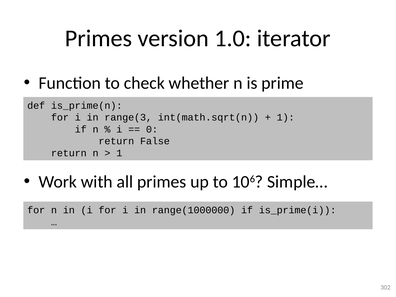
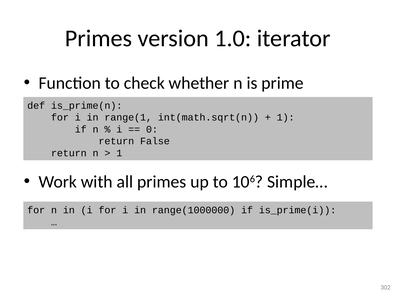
range(3: range(3 -> range(1 (128, 117)
